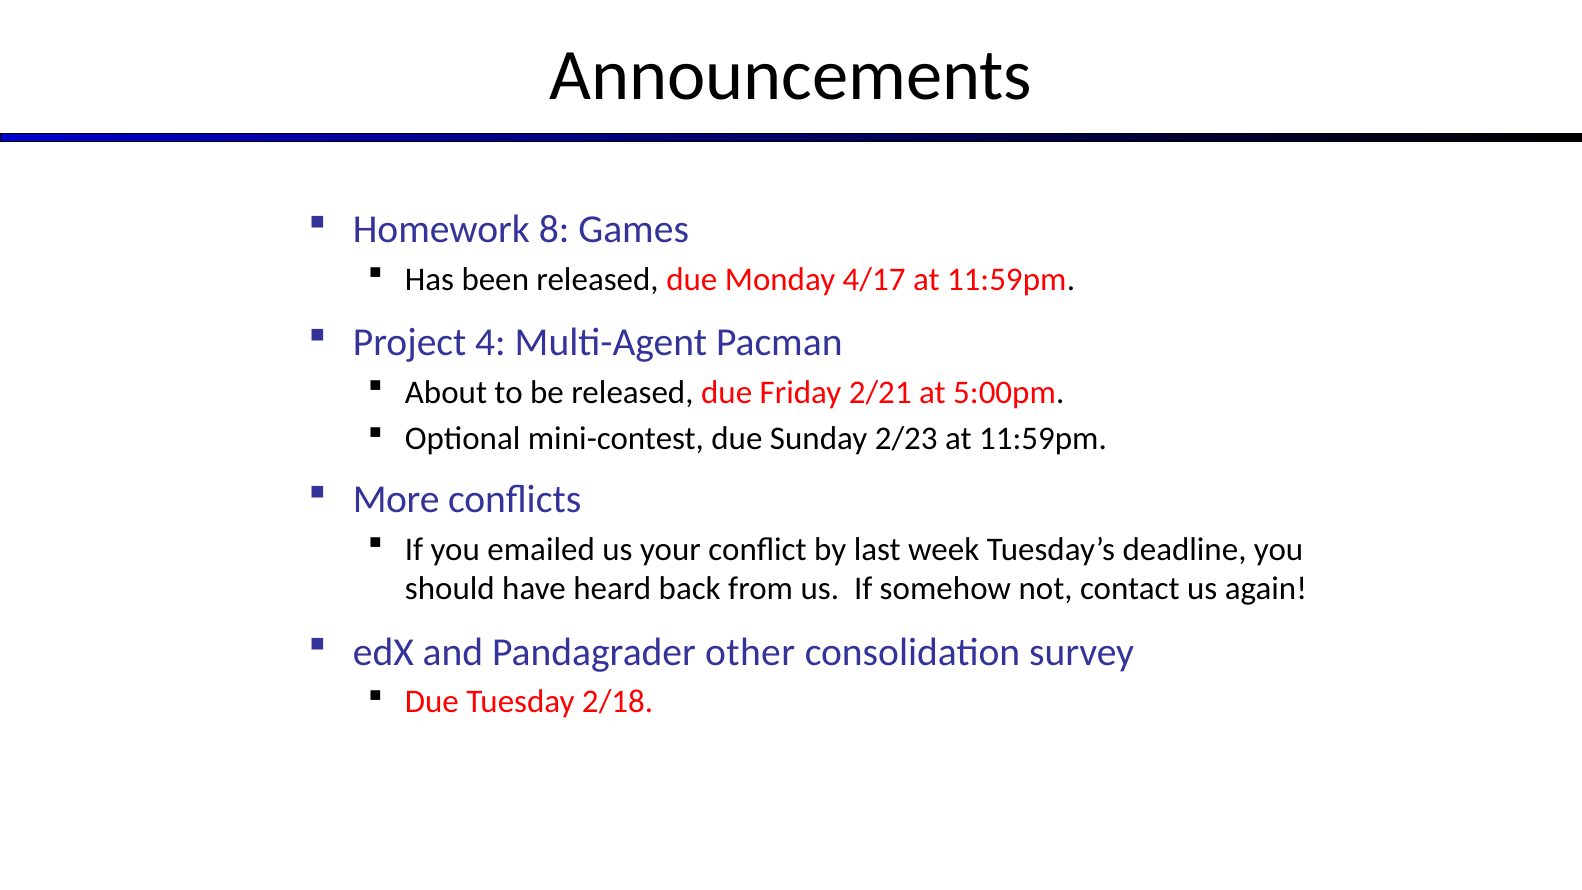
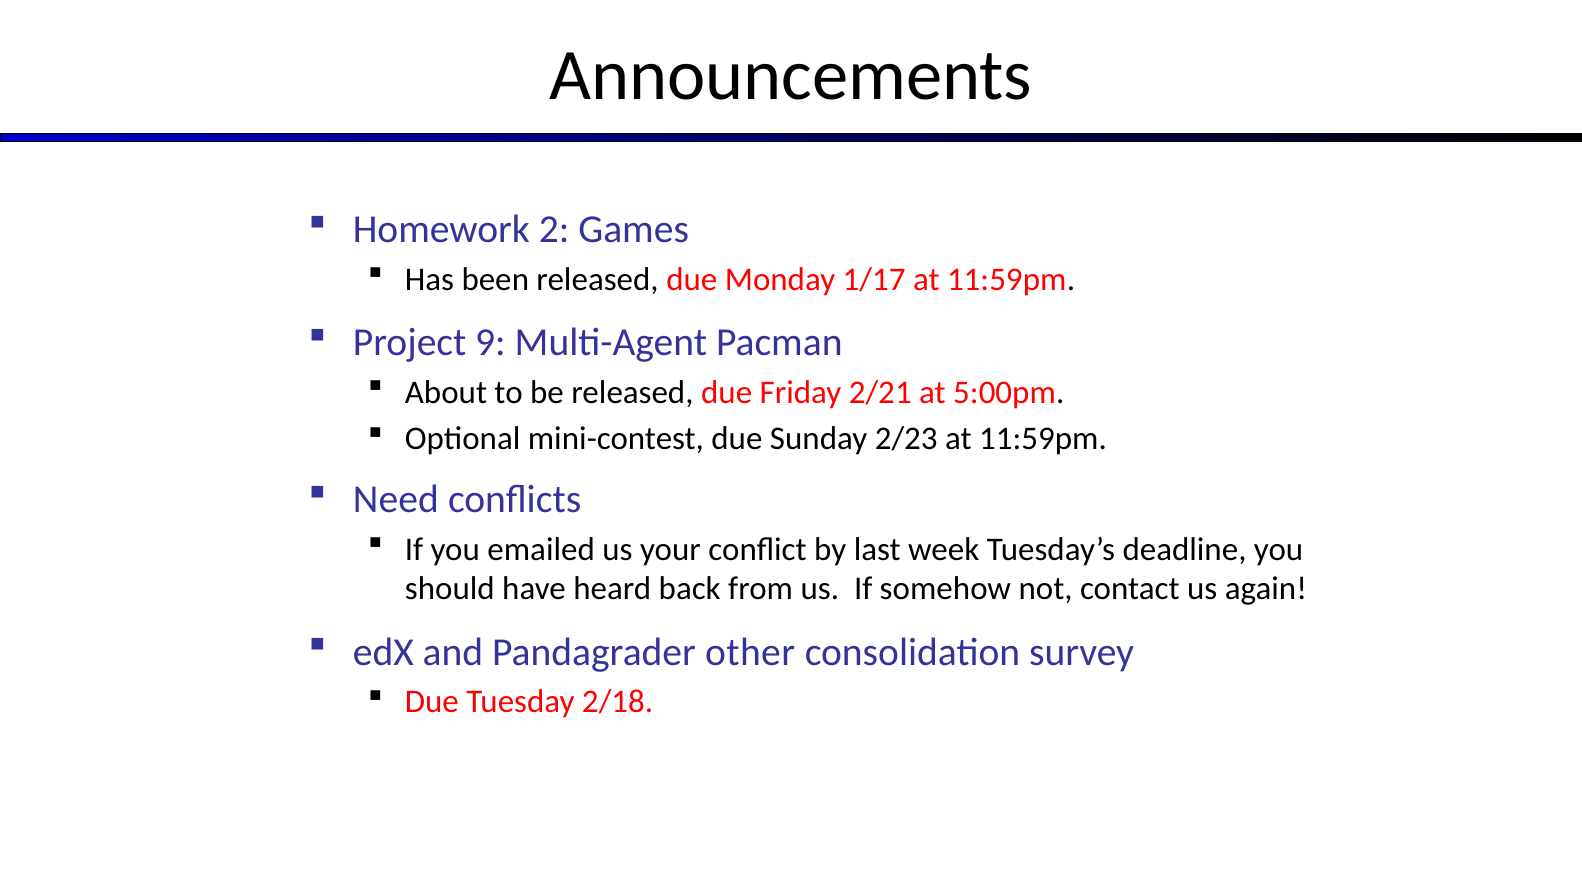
8: 8 -> 2 (554, 230)
4/17: 4/17 -> 1/17 (874, 279)
4: 4 -> 9 (491, 343)
More: More -> Need (396, 500)
